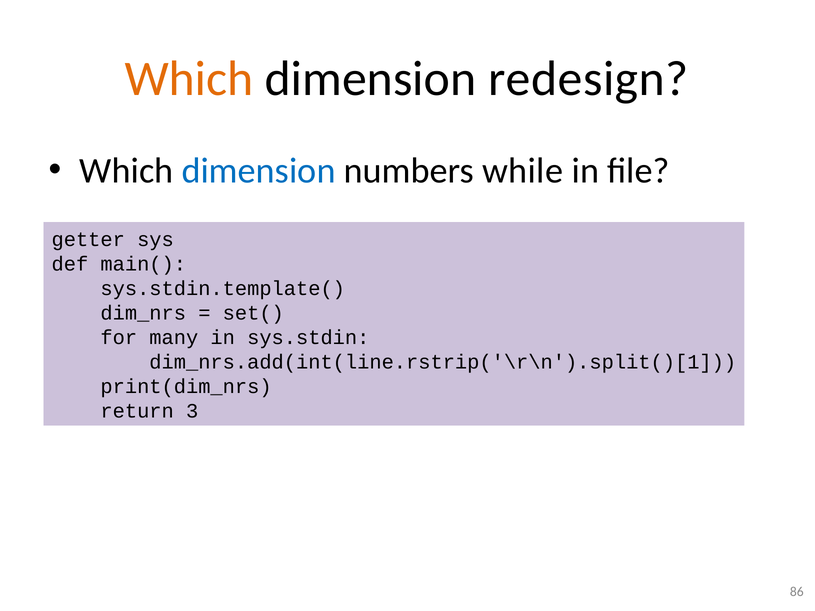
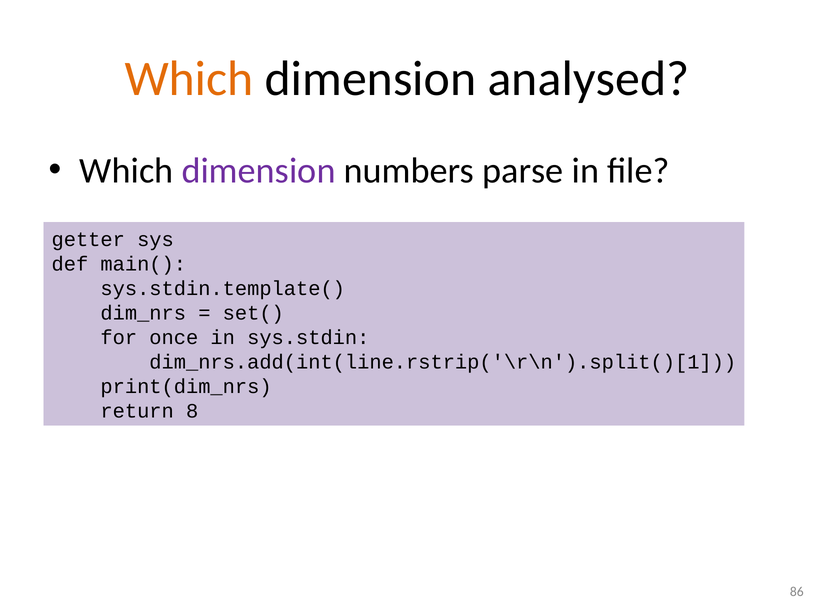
redesign: redesign -> analysed (588, 79)
dimension colour: blue -> purple (259, 171)
while: while -> parse (523, 171)
many: many -> once (174, 338)
3: 3 -> 8 (192, 411)
